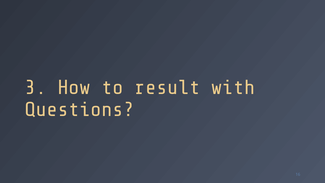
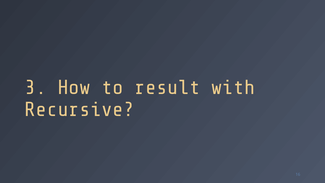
Questions: Questions -> Recursive (79, 109)
